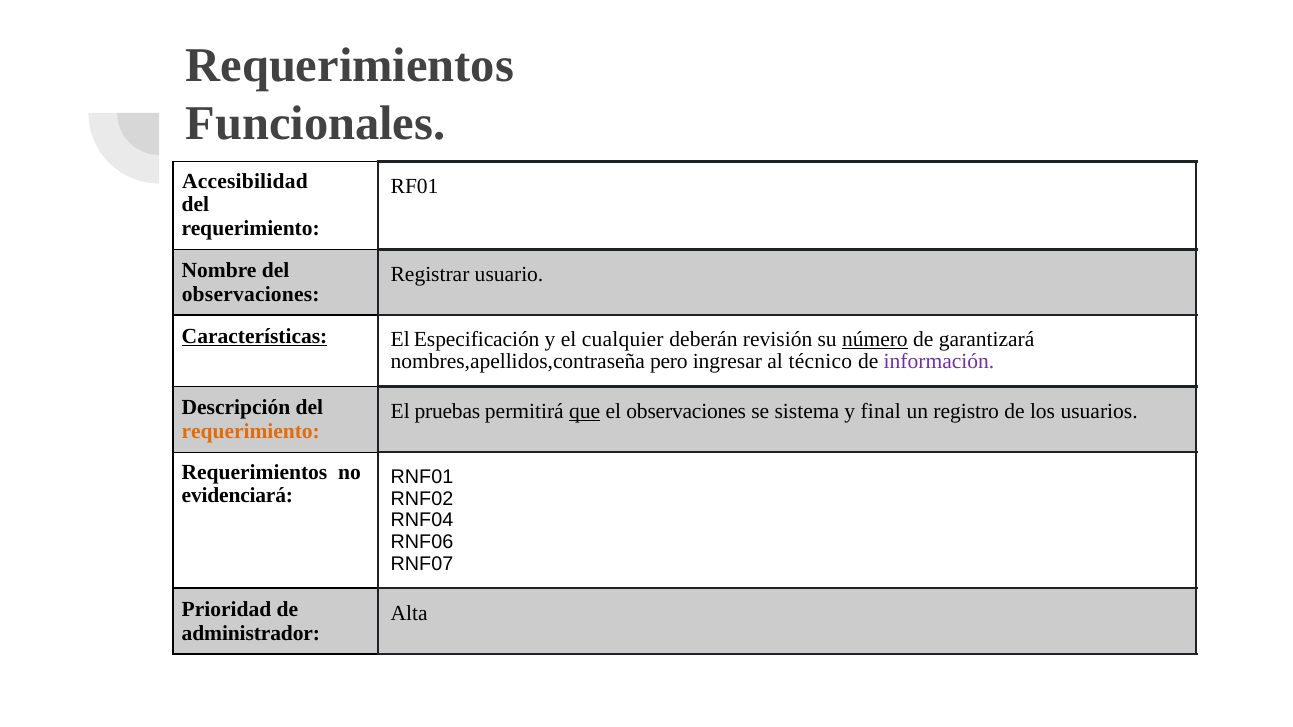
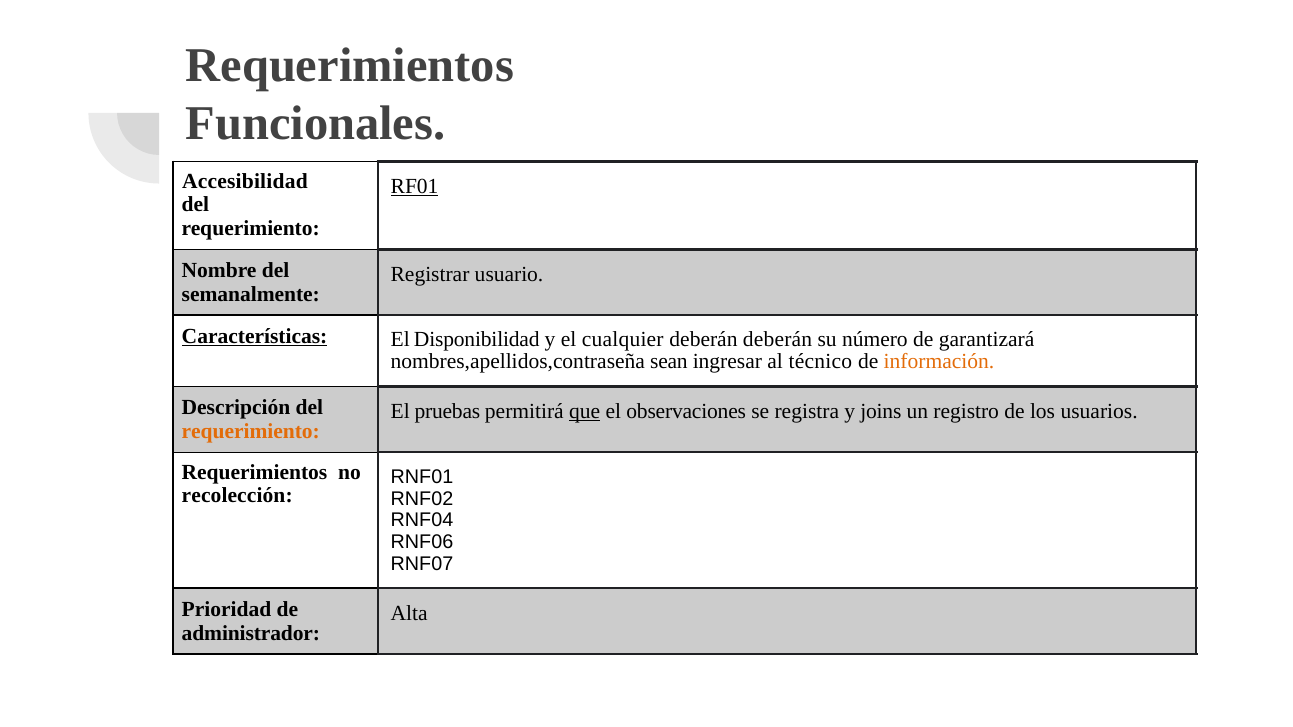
RF01 underline: none -> present (415, 187)
observaciones: observaciones -> semanalmente (251, 295)
Especificación: Especificación -> Disponibilidad (477, 339)
deberán revisión: revisión -> deberán (778, 339)
número underline: present -> none (875, 339)
pero: pero -> sean (669, 362)
información colour: purple -> orange (939, 362)
sistema: sistema -> registra (807, 412)
final: final -> joins (881, 412)
evidenciará: evidenciará -> recolección (237, 495)
